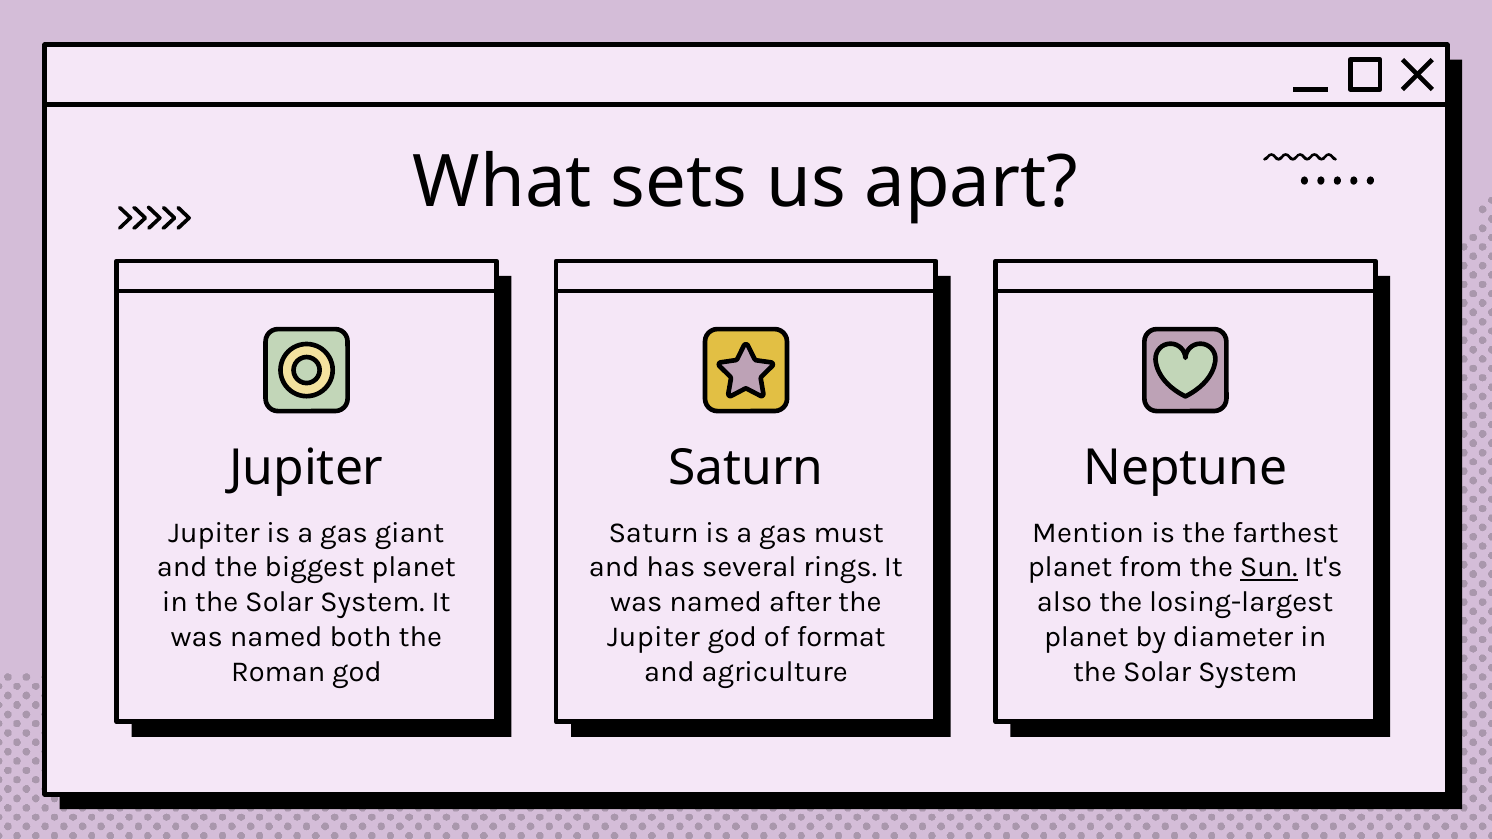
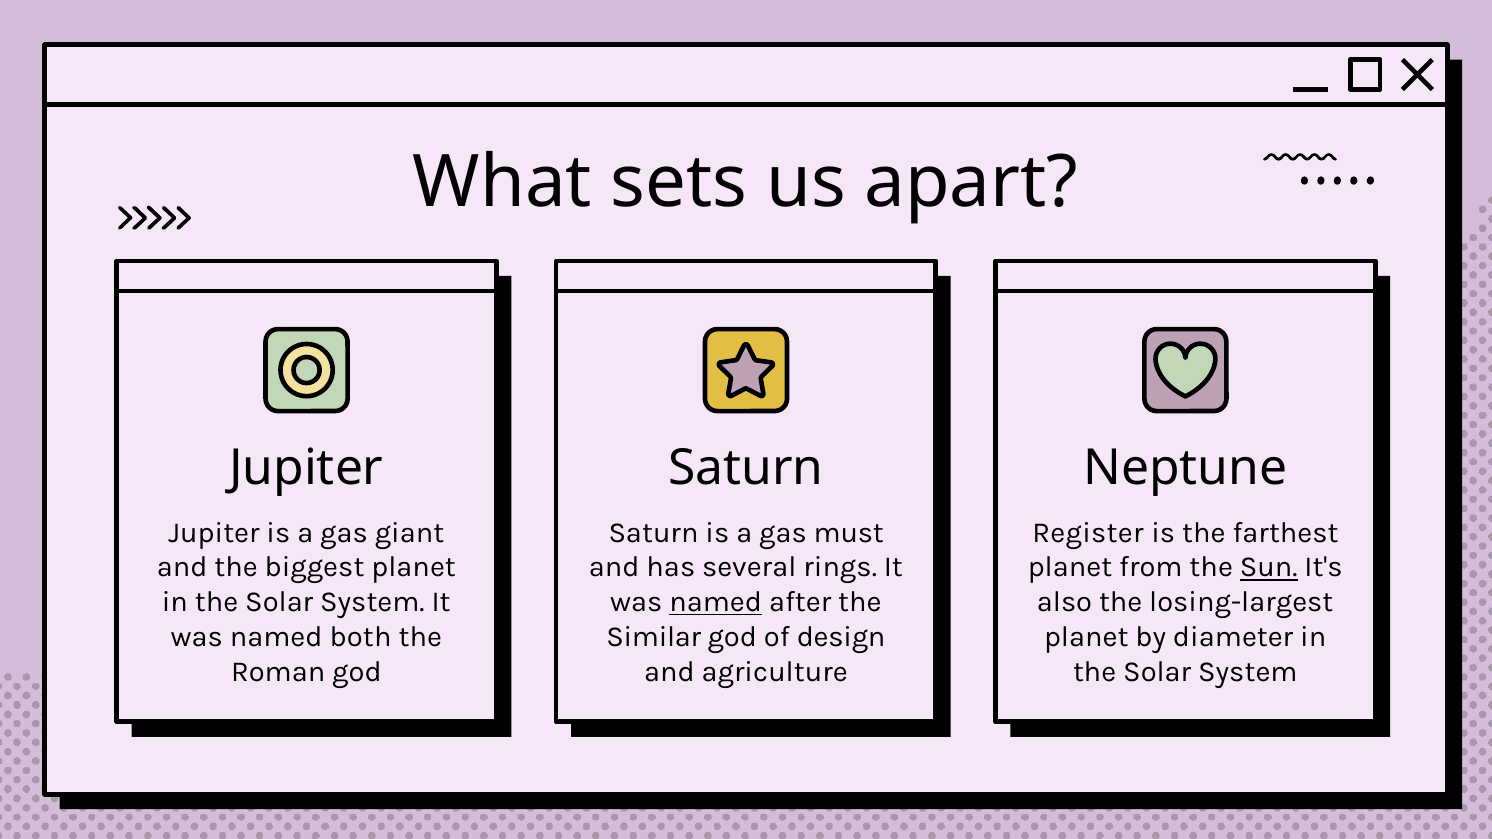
Mention: Mention -> Register (1088, 533)
named underline: none -> present (716, 602)
Jupiter: Jupiter -> Similar (654, 637)
format: format -> design (841, 637)
